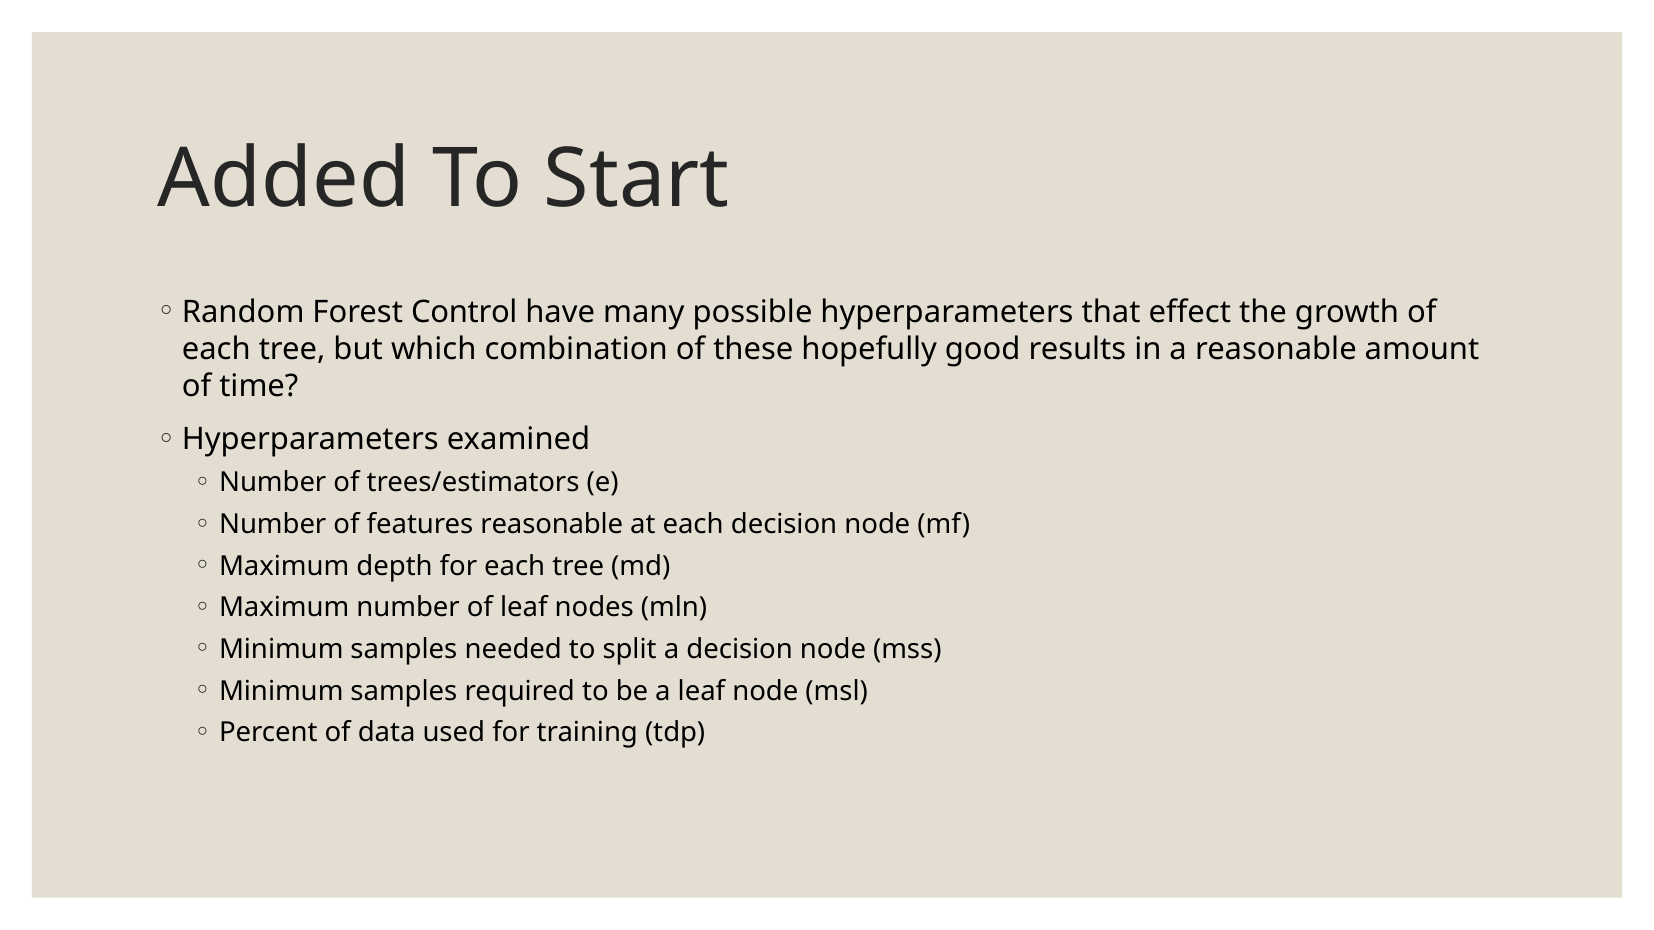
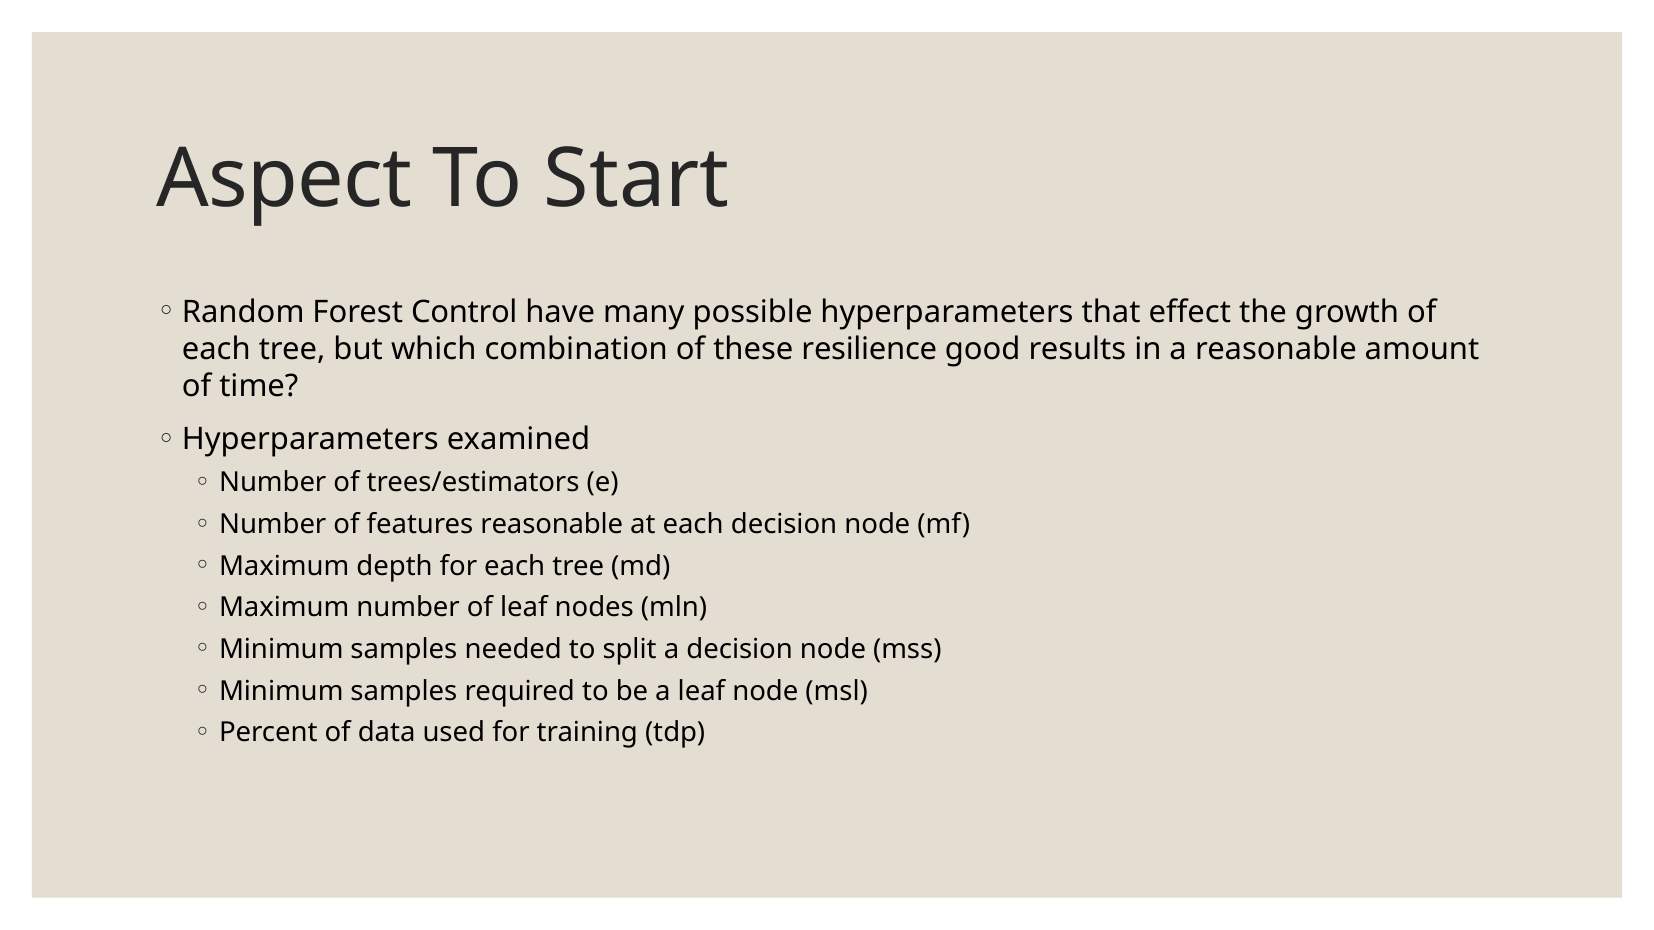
Added: Added -> Aspect (284, 180)
hopefully: hopefully -> resilience (869, 350)
